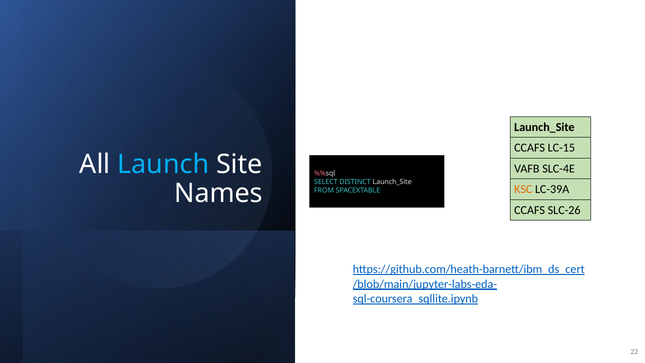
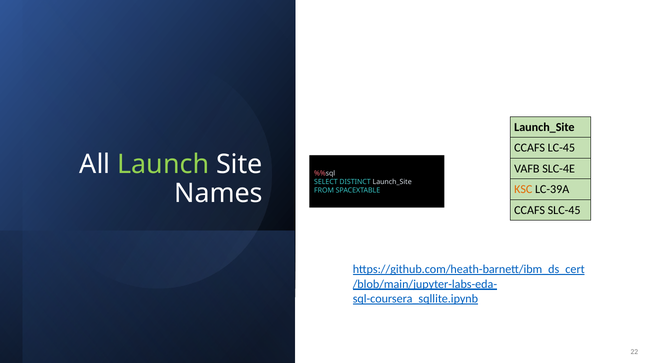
LC-15: LC-15 -> LC-45 (561, 148)
Launch colour: light blue -> light green (163, 164)
SLC-26: SLC-26 -> SLC-45 (564, 210)
